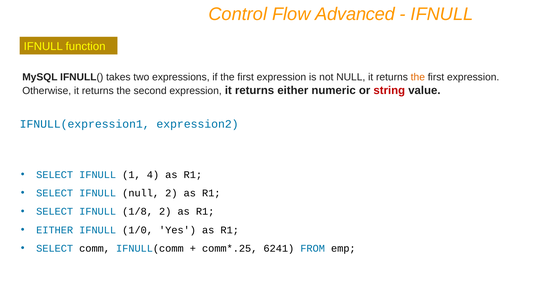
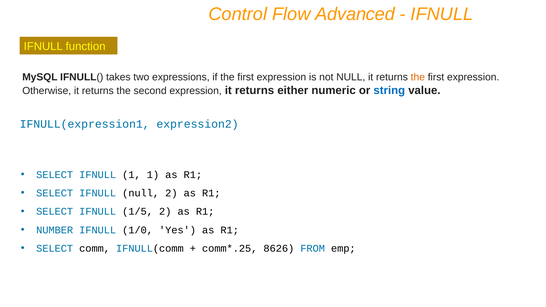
string colour: red -> blue (389, 90)
1 4: 4 -> 1 (153, 175)
1/8: 1/8 -> 1/5 (138, 212)
EITHER: EITHER -> NUMBER (55, 230)
6241: 6241 -> 8626 (279, 249)
